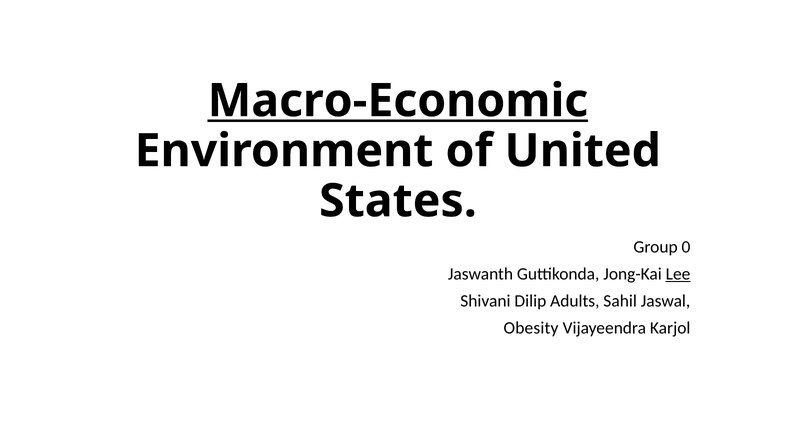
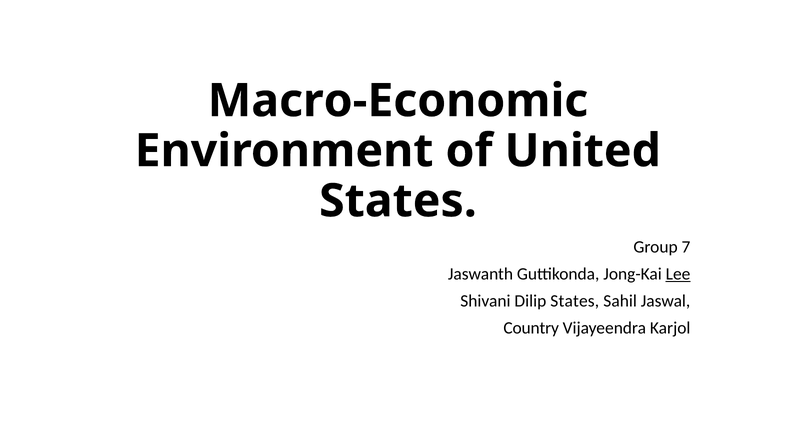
Macro-Economic underline: present -> none (398, 101)
0: 0 -> 7 (686, 247)
Dilip Adults: Adults -> States (575, 302)
Obesity: Obesity -> Country (531, 329)
